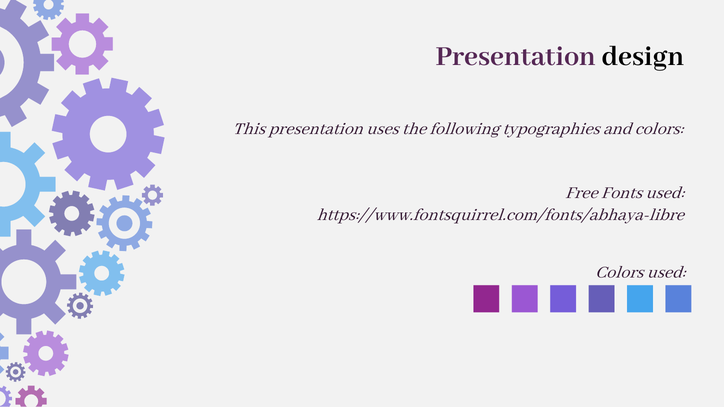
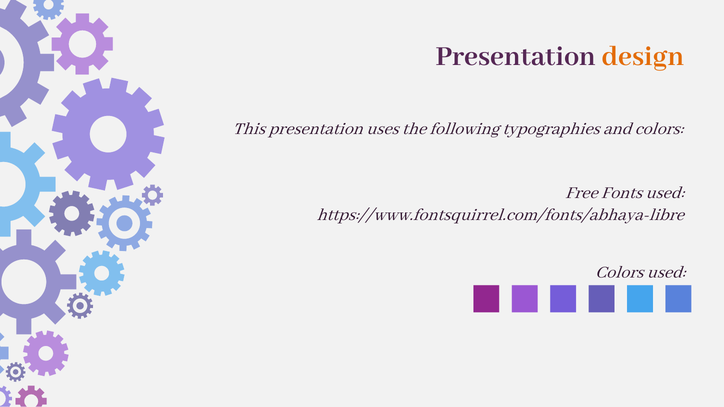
design colour: black -> orange (643, 56)
